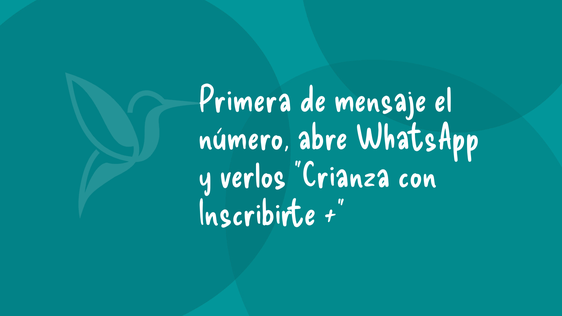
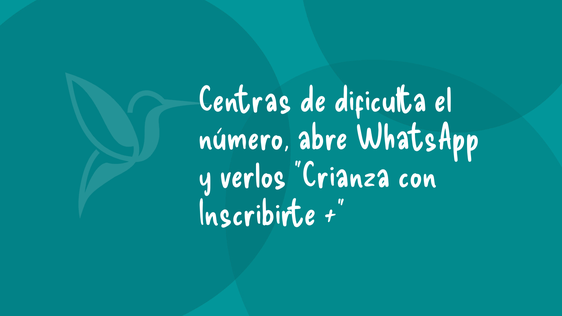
Primera: Primera -> Centras (245, 100)
mensaje: mensaje -> dificulta (380, 100)
